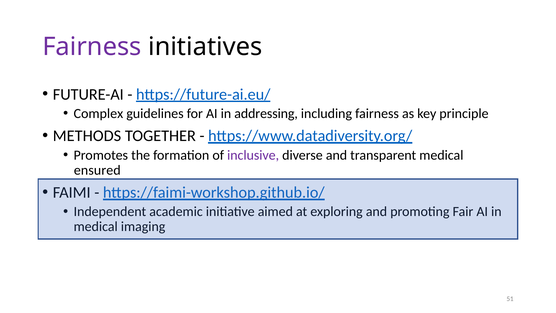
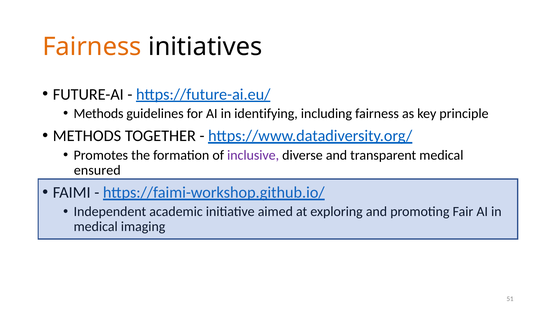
Fairness colour: purple -> orange (92, 47)
Complex: Complex -> Methods (99, 113)
addressing: addressing -> identifying (266, 113)
